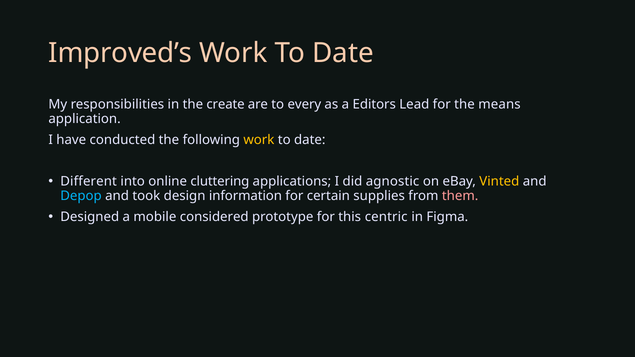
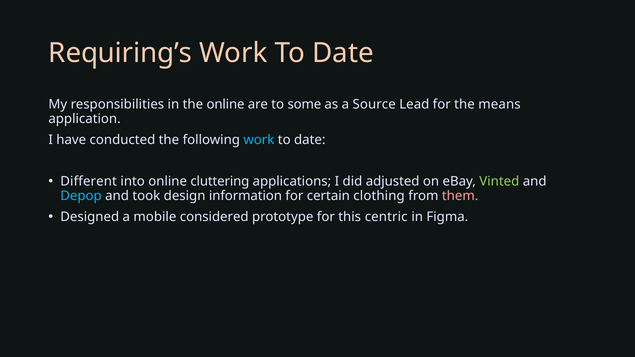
Improved’s: Improved’s -> Requiring’s (120, 53)
the create: create -> online (226, 105)
every: every -> some (304, 105)
Editors: Editors -> Source (374, 105)
work colour: yellow -> light blue (259, 140)
agnostic: agnostic -> adjusted (393, 182)
Vinted colour: yellow -> light green (499, 182)
supplies: supplies -> clothing (379, 196)
